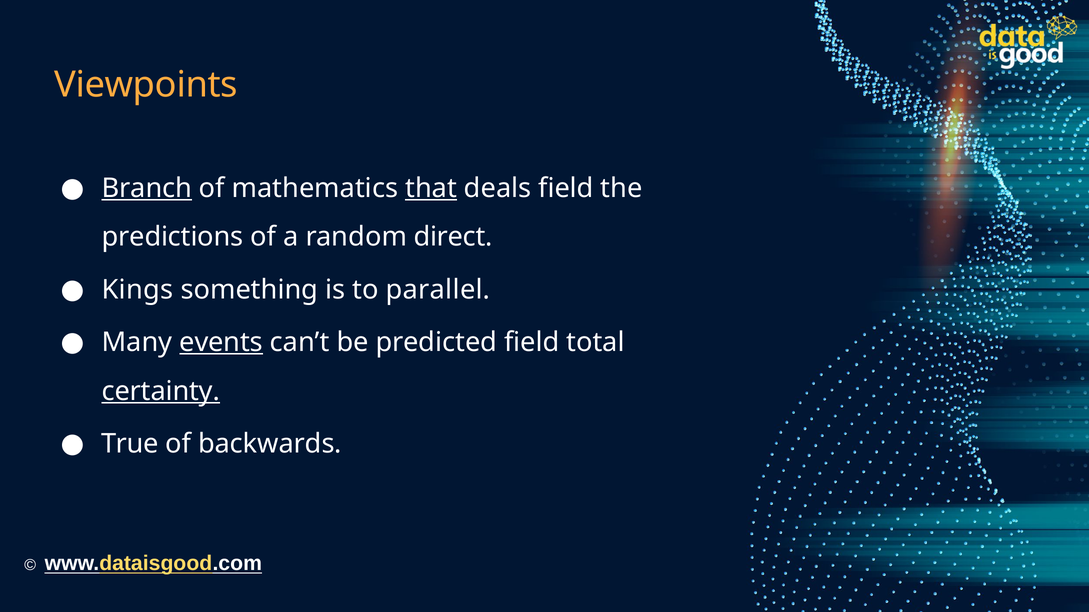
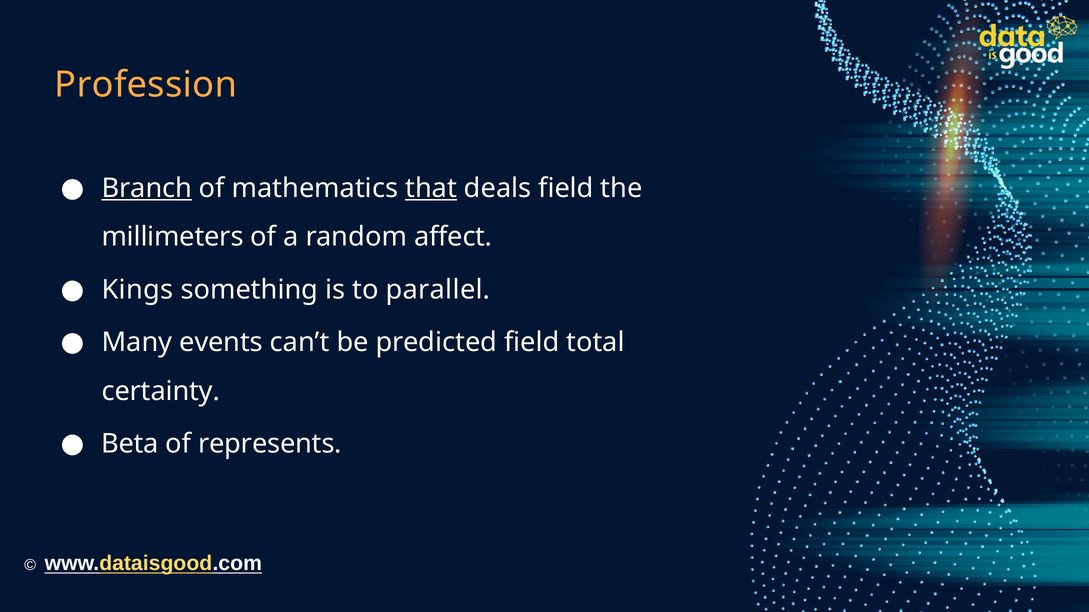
Viewpoints: Viewpoints -> Profession (146, 85)
predictions: predictions -> millimeters (173, 237)
direct: direct -> affect (453, 237)
events underline: present -> none (221, 343)
certainty underline: present -> none (161, 392)
True: True -> Beta (130, 444)
backwards: backwards -> represents (270, 444)
